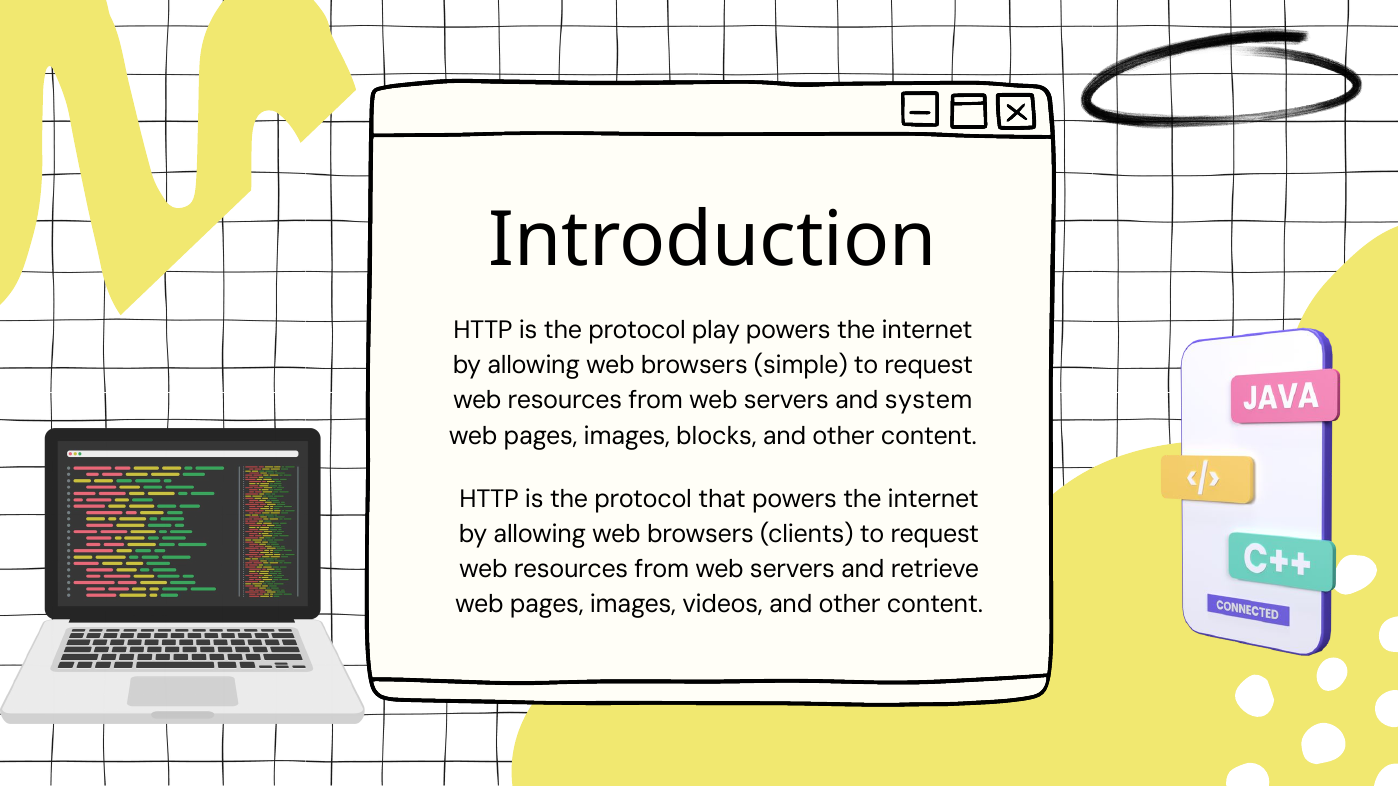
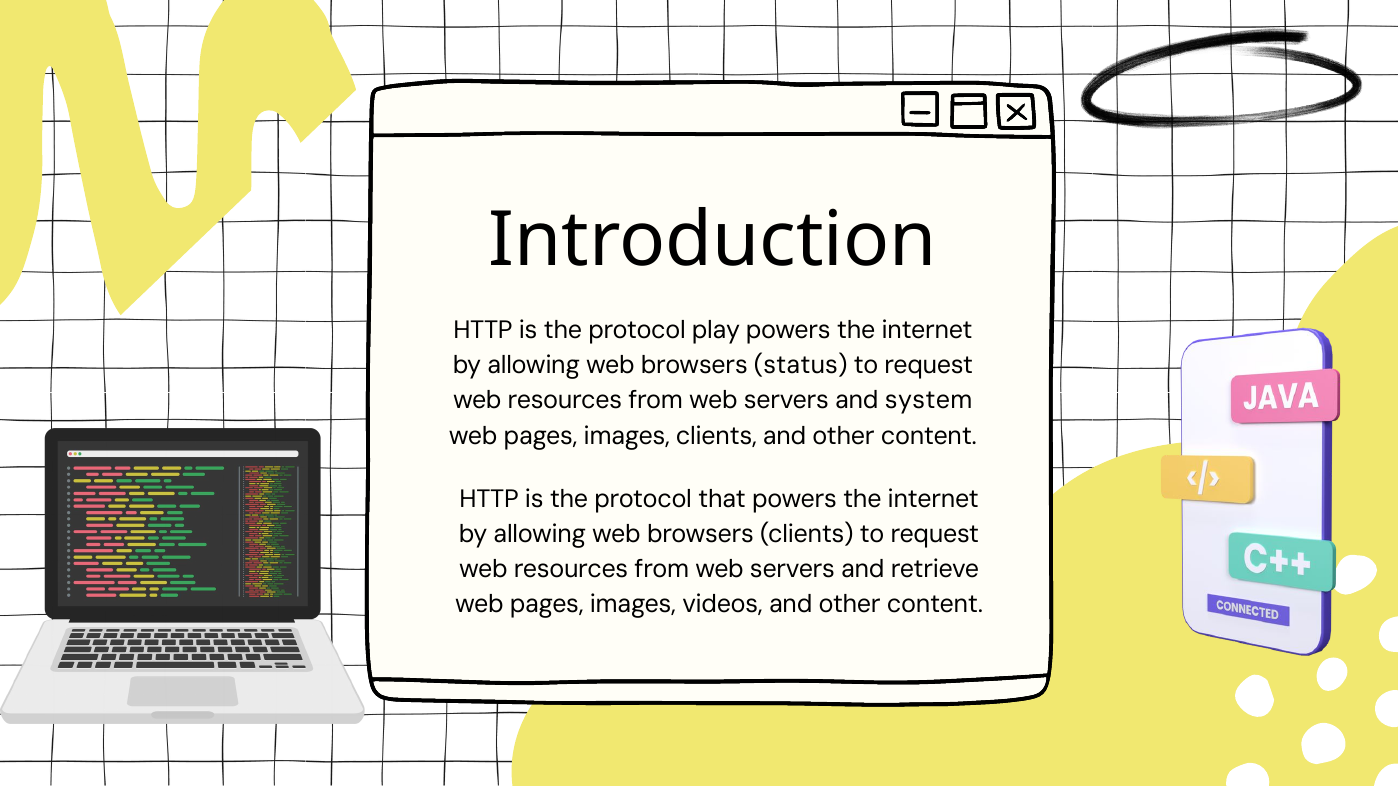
simple: simple -> status (801, 366)
images blocks: blocks -> clients (717, 436)
